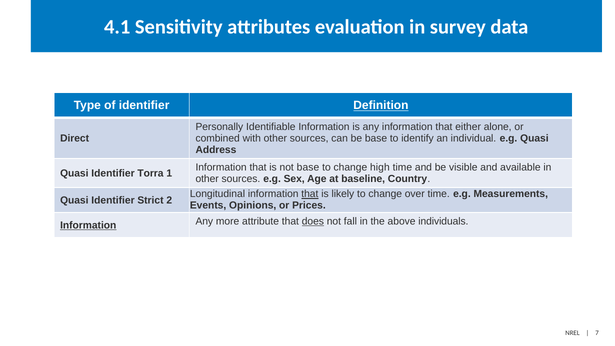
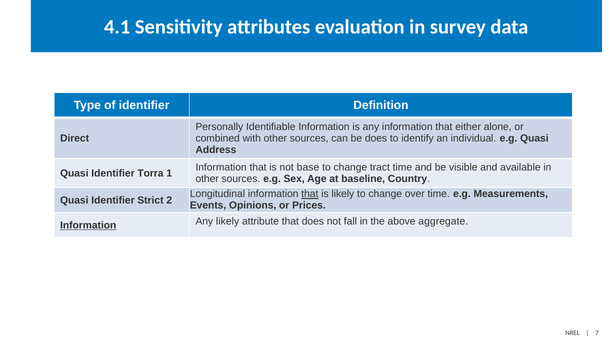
Definition underline: present -> none (381, 106)
be base: base -> does (376, 138)
high: high -> tract (380, 167)
Any more: more -> likely (228, 221)
does underline: present -> none (313, 221)
individuals: individuals -> aggregate (443, 221)
